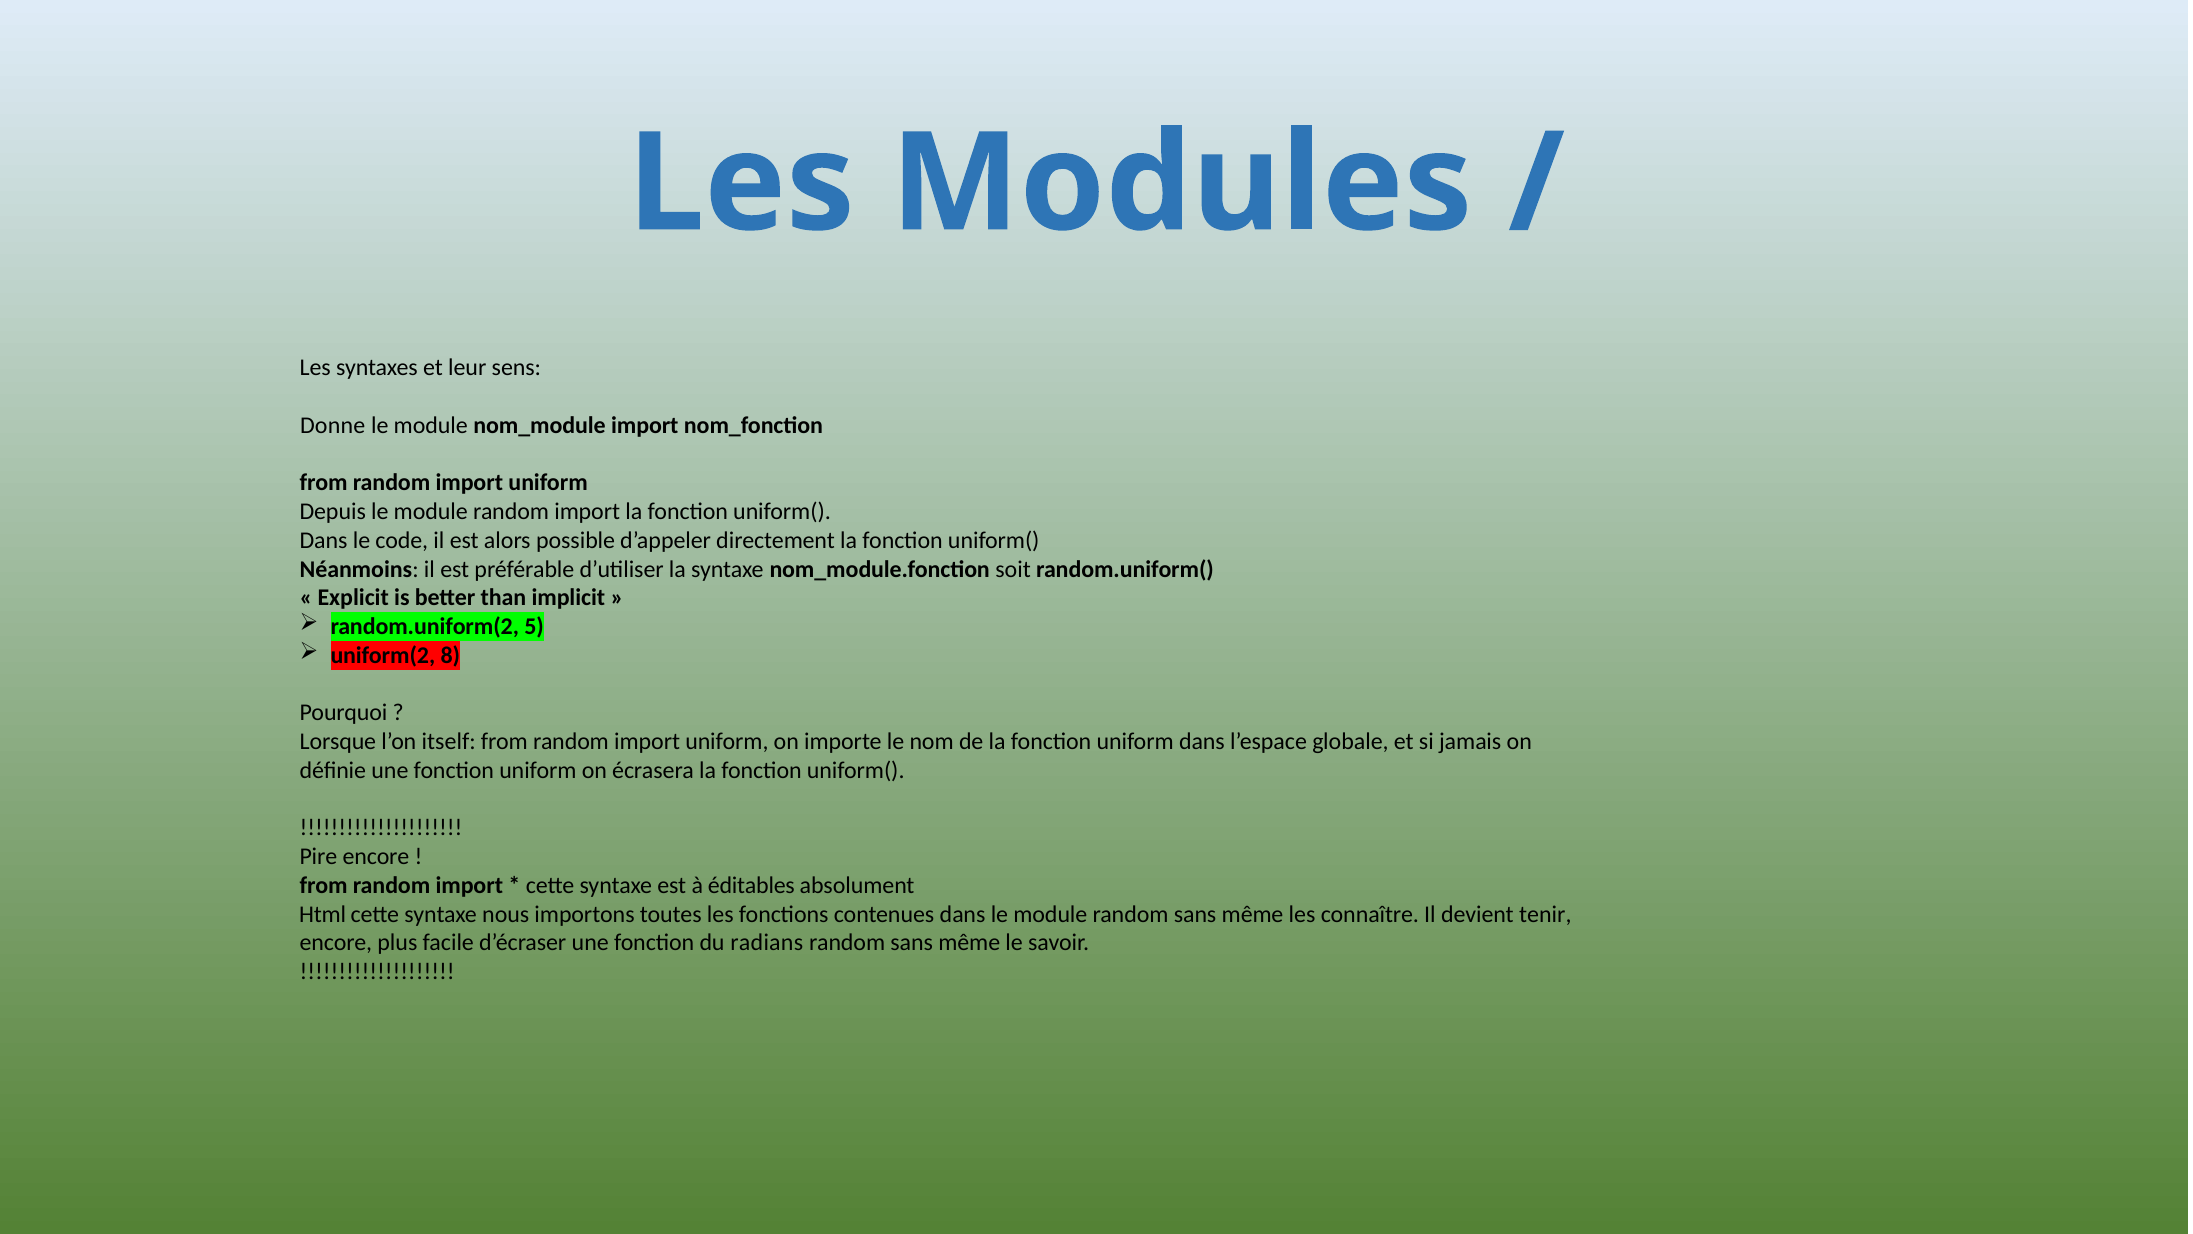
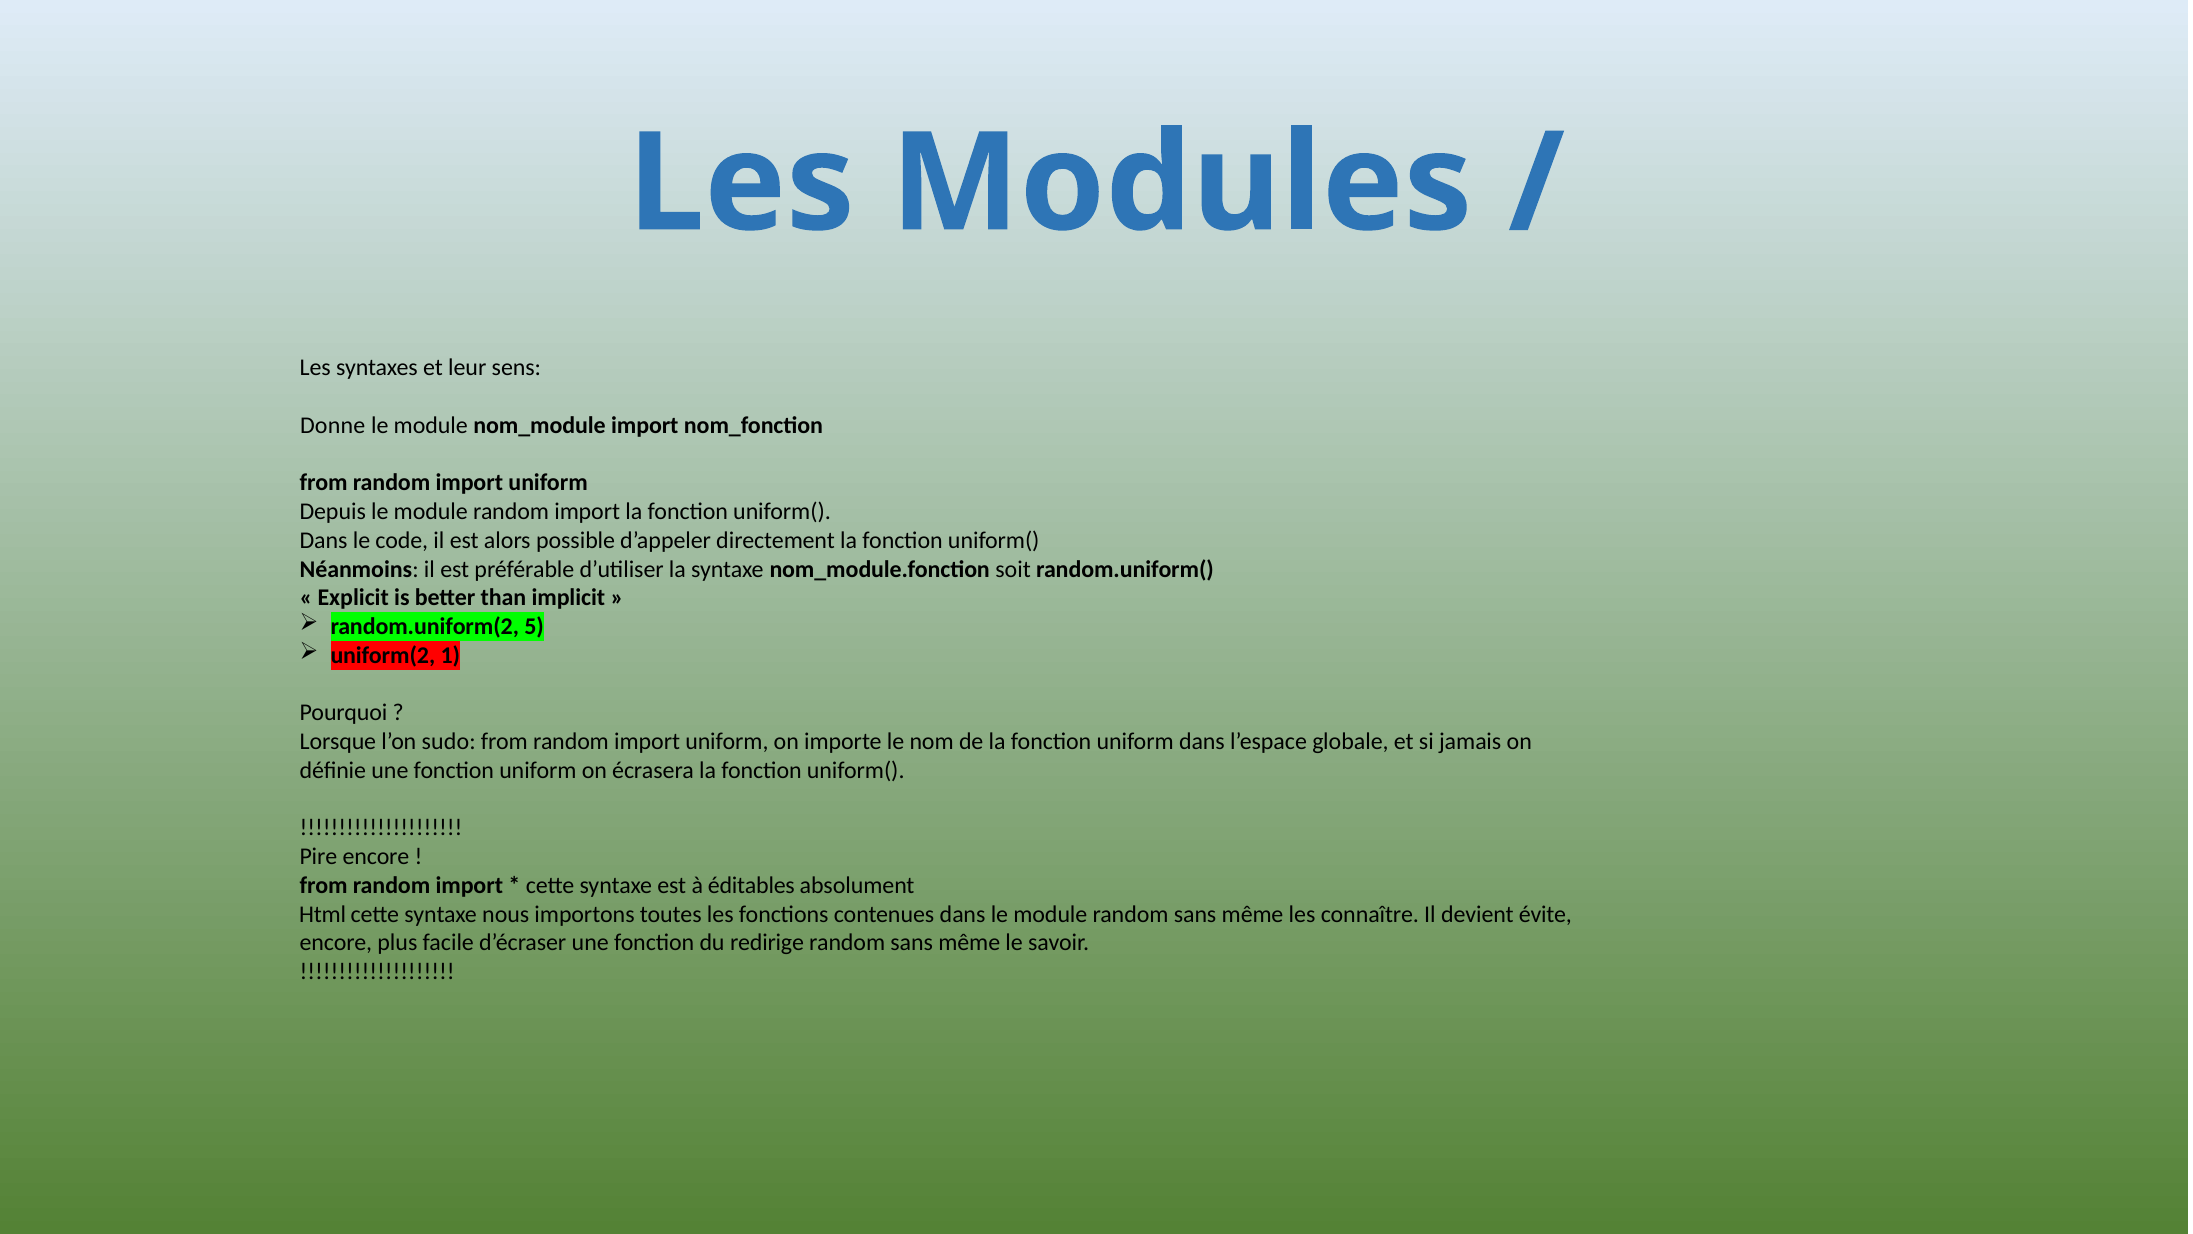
8: 8 -> 1 (450, 655)
itself: itself -> sudo (449, 741)
tenir: tenir -> évite (1545, 914)
radians: radians -> redirige (767, 943)
